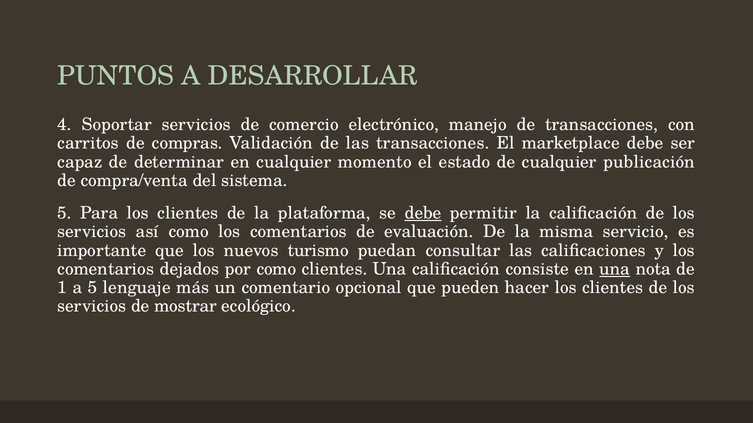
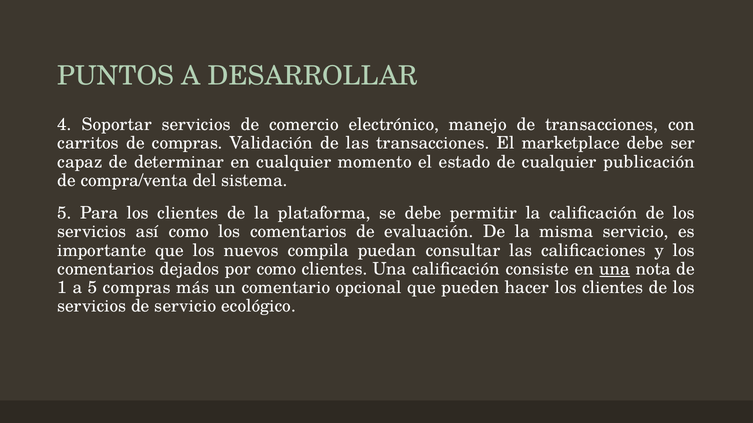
debe underline: present -> none (423, 213)
turismo: turismo -> compila (318, 251)
5 lenguaje: lenguaje -> compras (137, 288)
de mostrar: mostrar -> servicio (185, 307)
